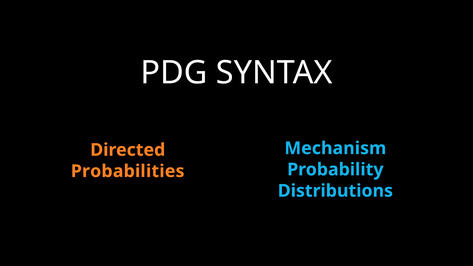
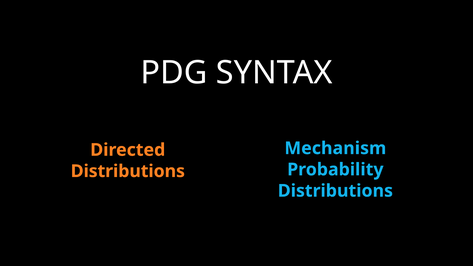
Probabilities: Probabilities -> Distributions (128, 171)
